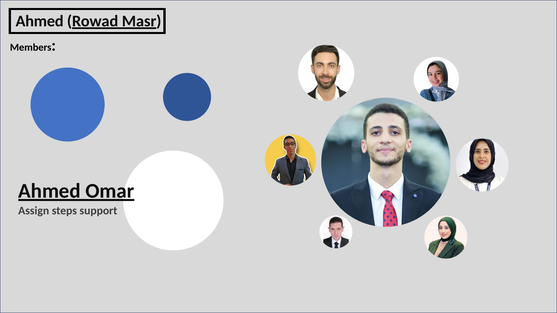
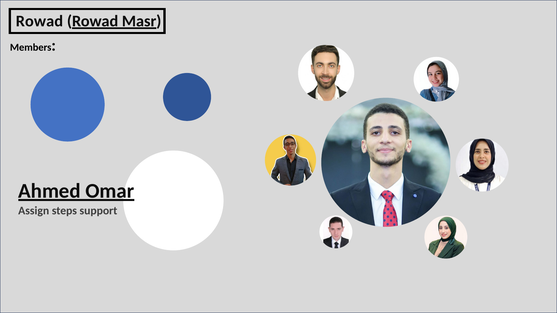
Ahmed: Ahmed -> Rowad (39, 21)
